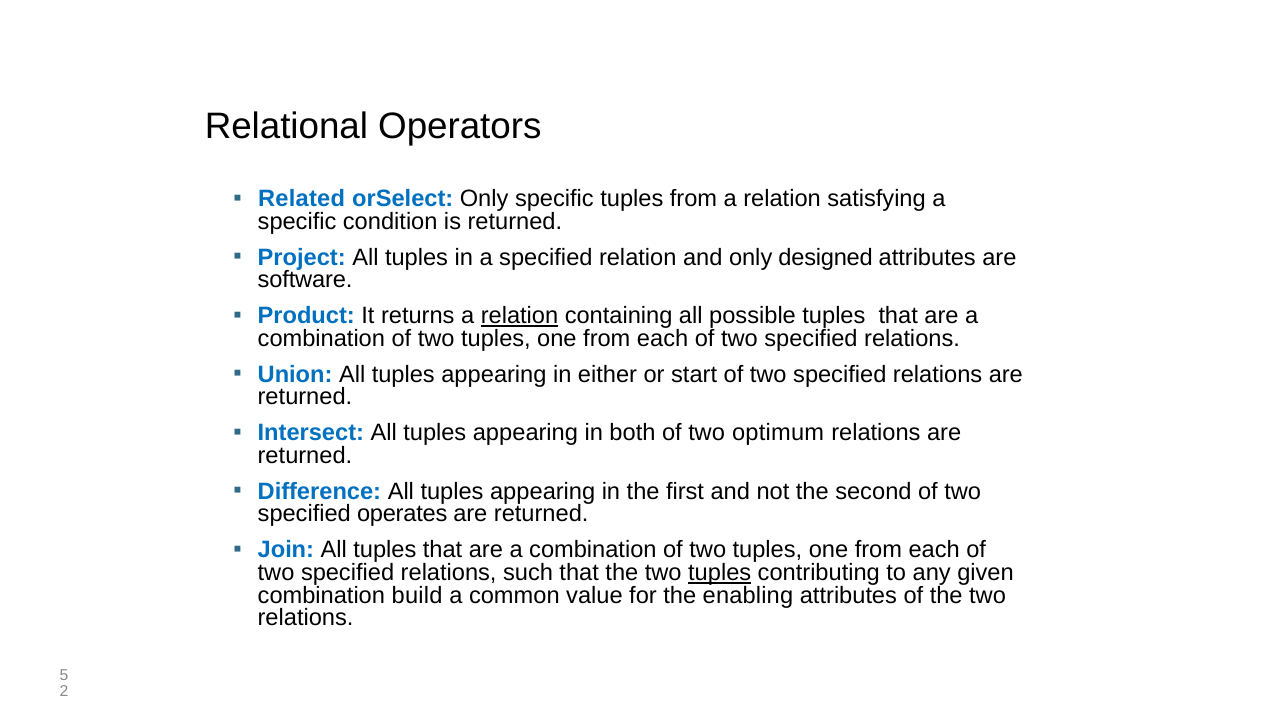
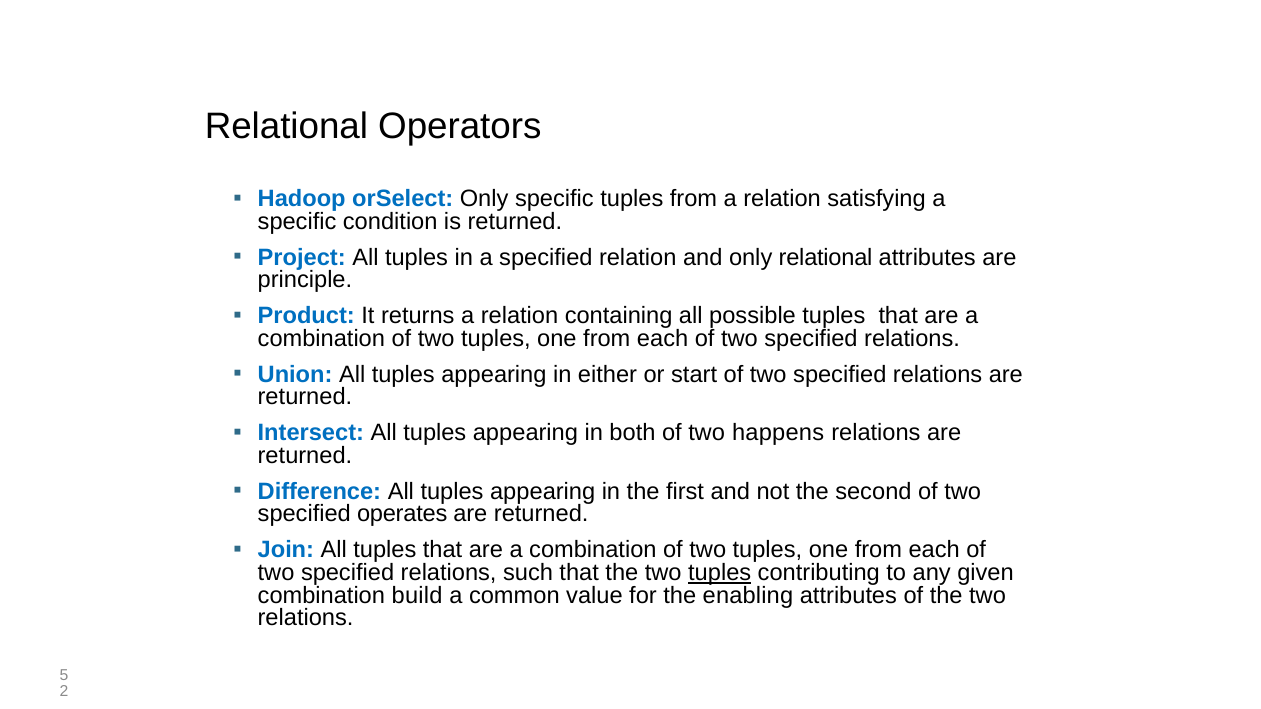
Related: Related -> Hadoop (302, 199)
only designed: designed -> relational (826, 257)
software: software -> principle (305, 280)
relation underline: present -> none (520, 316)
optimum: optimum -> happens (778, 433)
